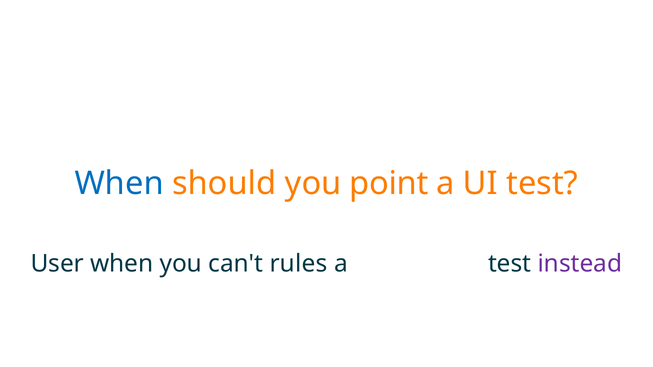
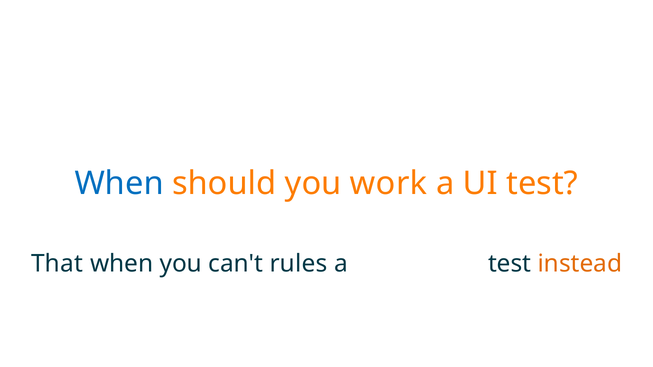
point: point -> work (389, 183)
User: User -> That (57, 264)
instead colour: purple -> orange (580, 264)
